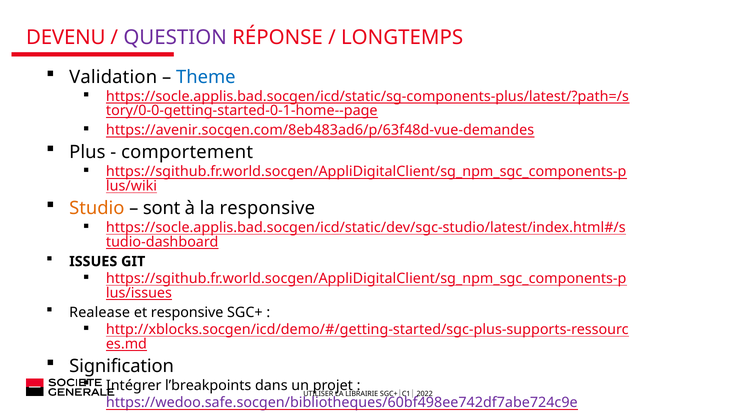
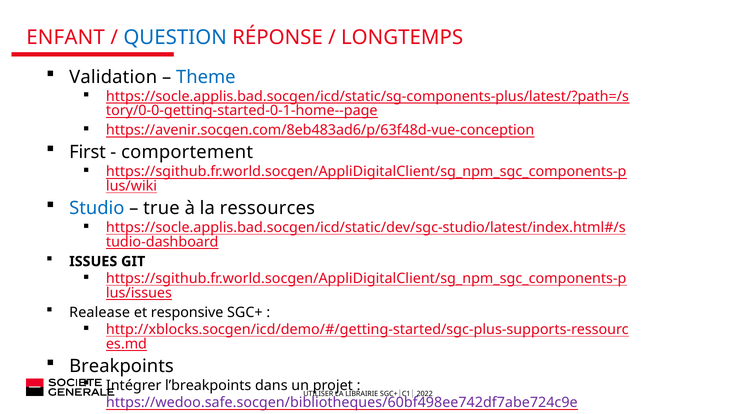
DEVENU: DEVENU -> ENFANT (66, 37)
QUESTION colour: purple -> blue (175, 37)
https://avenir.socgen.com/8eb483ad6/p/63f48d-vue-demandes: https://avenir.socgen.com/8eb483ad6/p/63f48d-vue-demandes -> https://avenir.socgen.com/8eb483ad6/p/63f48d-vue-conception (320, 130)
Plus: Plus -> First (87, 152)
Studio colour: orange -> blue (97, 208)
sont: sont -> true (161, 208)
la responsive: responsive -> ressources (267, 208)
Signification: Signification -> Breakpoints (121, 366)
